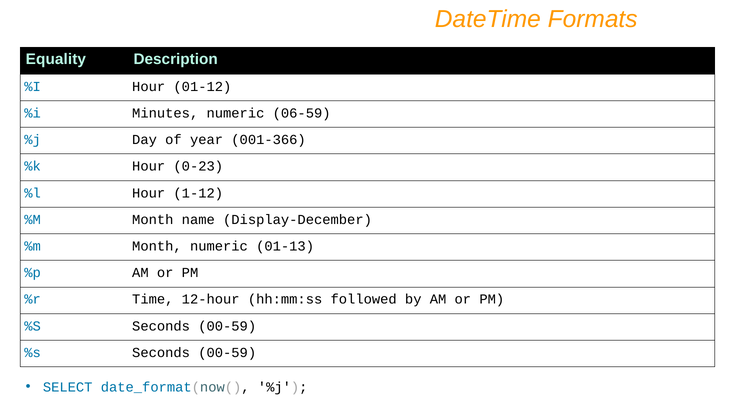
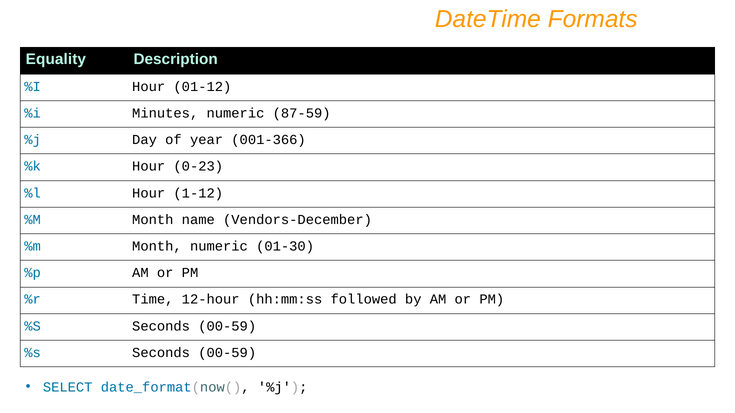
06-59: 06-59 -> 87-59 (302, 113)
Display-December: Display-December -> Vendors-December (297, 220)
01-13: 01-13 -> 01-30 (285, 246)
